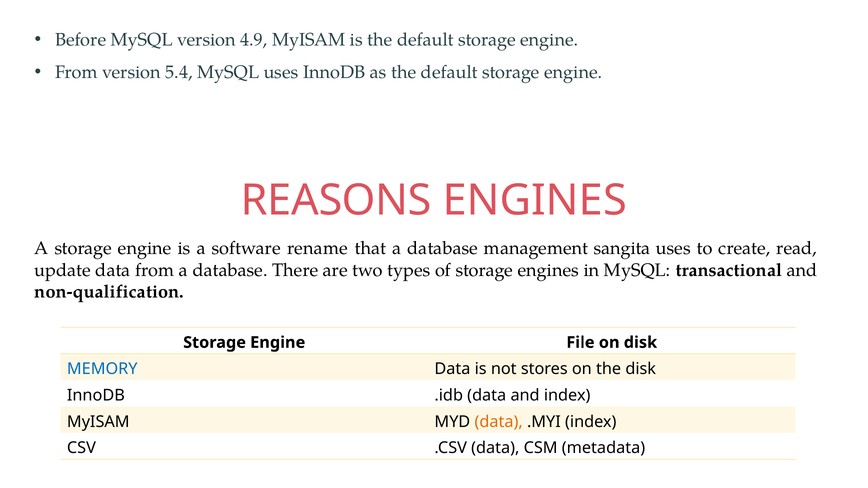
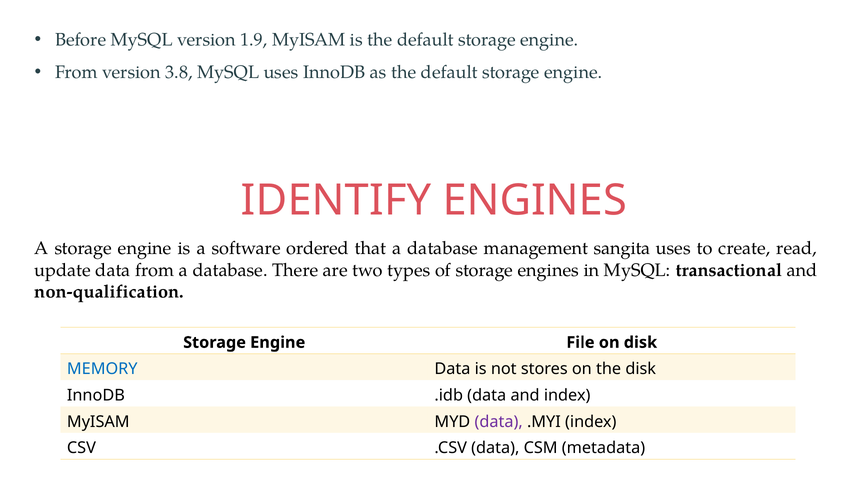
4.9: 4.9 -> 1.9 (254, 40)
5.4: 5.4 -> 3.8 (179, 72)
REASONS: REASONS -> IDENTIFY (336, 200)
rename: rename -> ordered (318, 249)
data colour: orange -> purple (499, 422)
